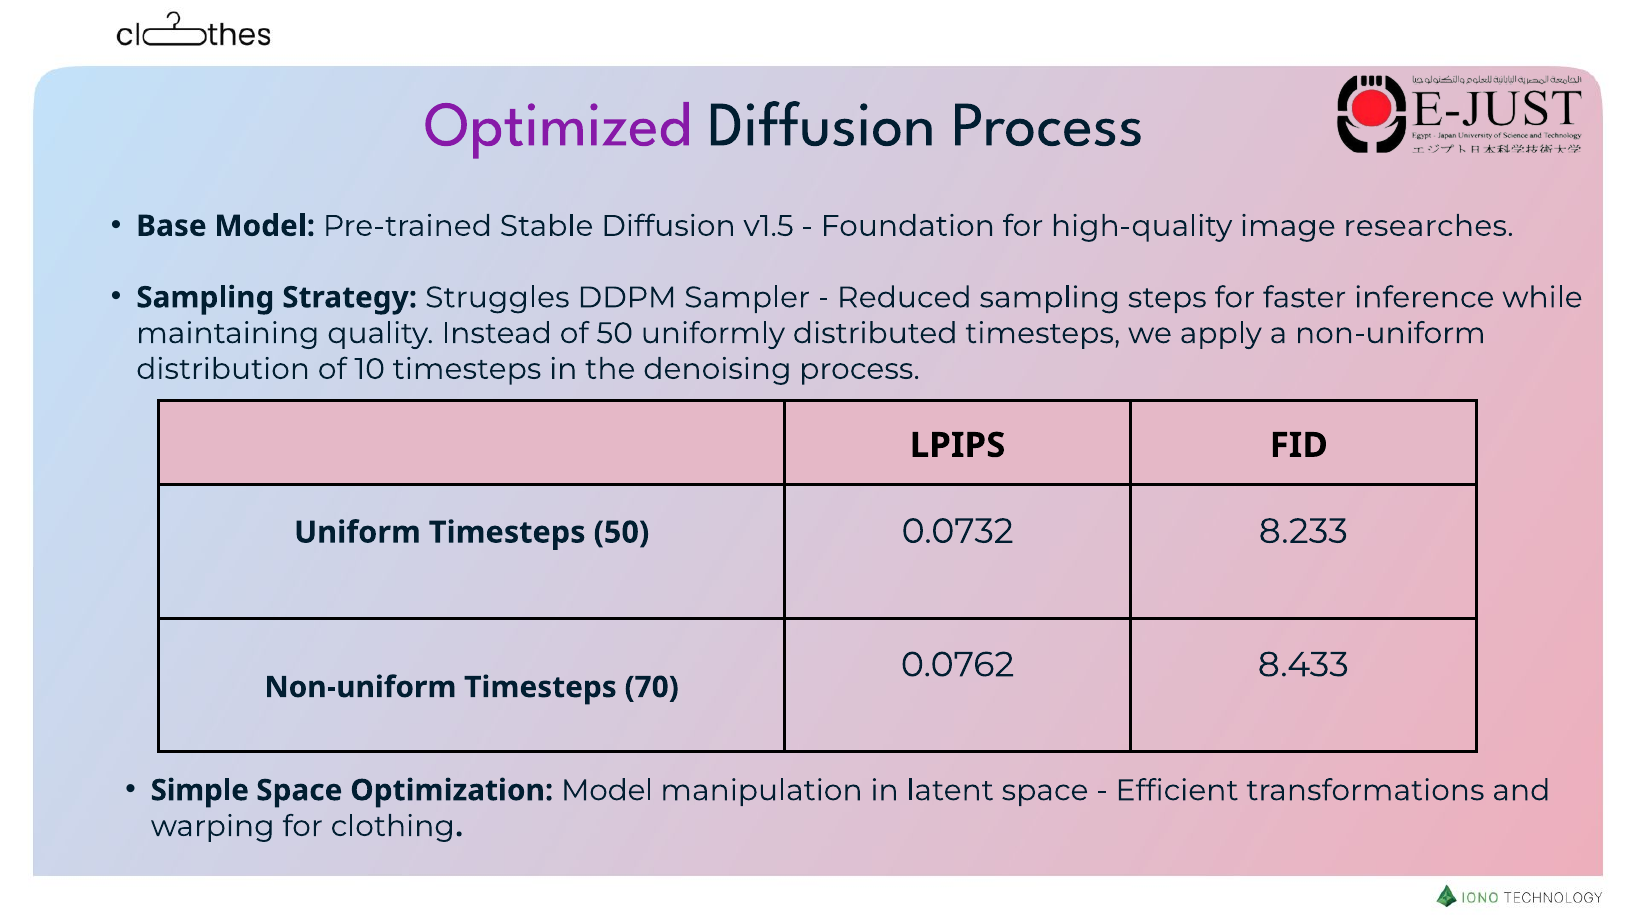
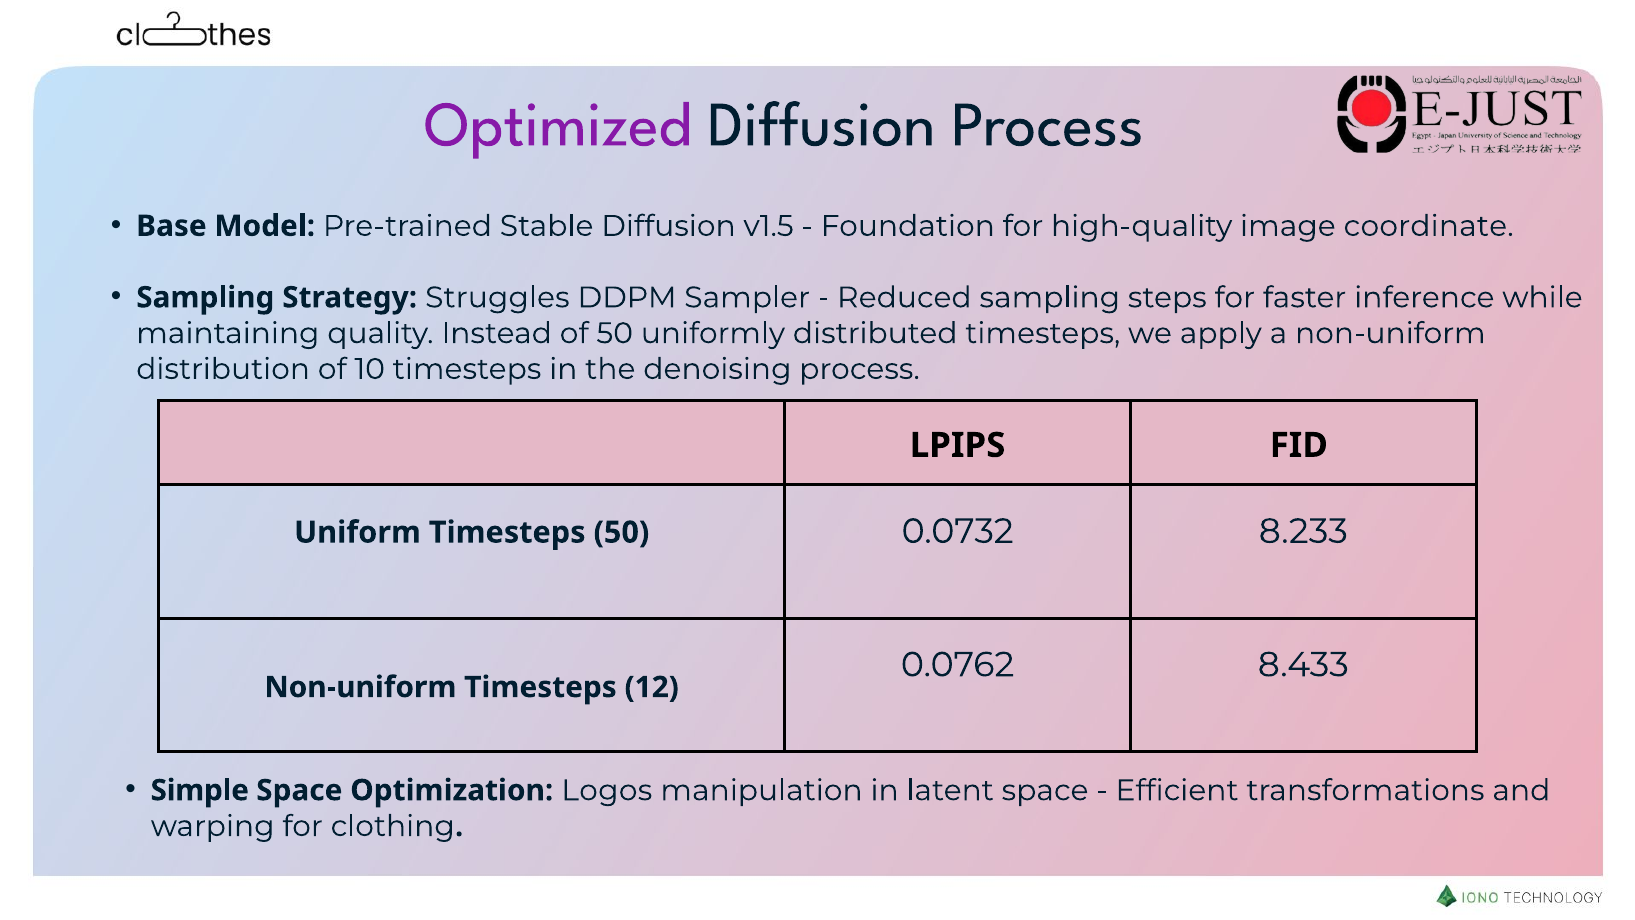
researches: researches -> coordinate (1429, 226)
70: 70 -> 12 (652, 687)
Optimization Model: Model -> Logos (607, 790)
